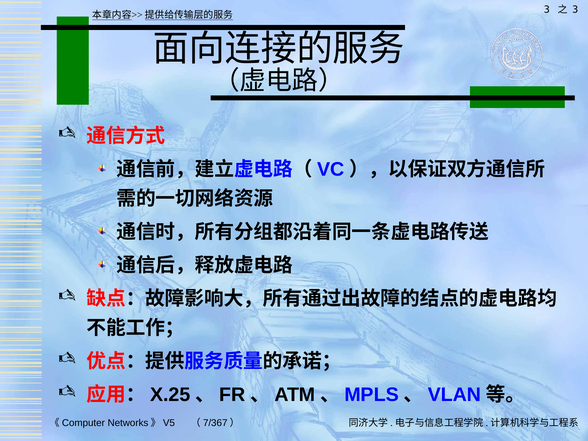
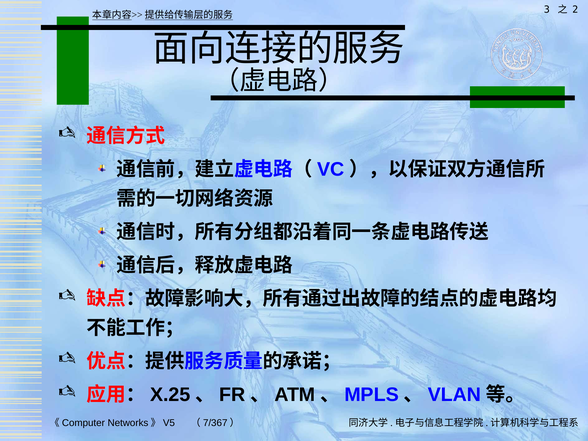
3: 3 -> 2 (575, 10)
